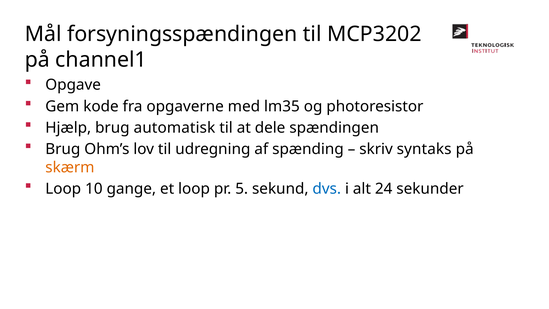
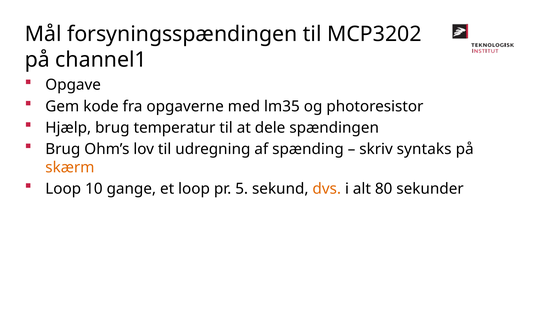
automatisk: automatisk -> temperatur (175, 128)
dvs colour: blue -> orange (327, 189)
24: 24 -> 80 (384, 189)
